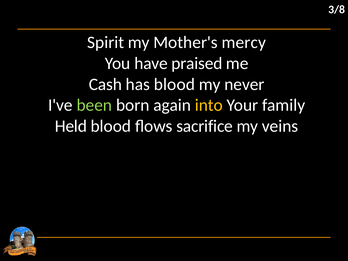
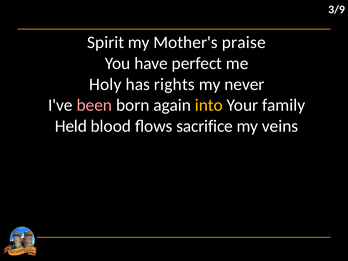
3/8: 3/8 -> 3/9 (337, 9)
mercy: mercy -> praise (244, 42)
praised: praised -> perfect (197, 63)
Cash: Cash -> Holy (105, 84)
has blood: blood -> rights (174, 84)
been colour: light green -> pink (94, 105)
